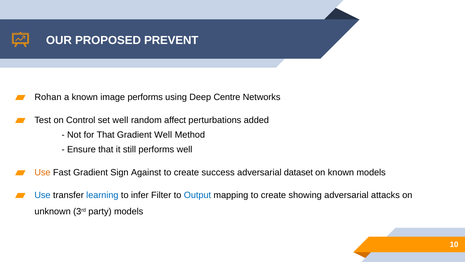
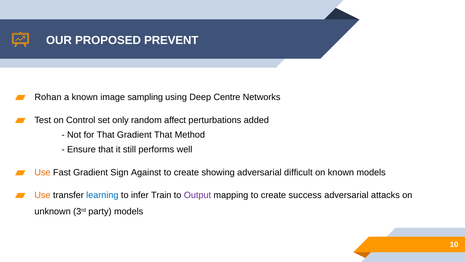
image performs: performs -> sampling (145, 97)
set well: well -> only (120, 120)
Gradient Well: Well -> That (163, 135)
success: success -> showing (218, 172)
dataset: dataset -> difficult (298, 172)
Use colour: blue -> orange (42, 195)
Filter: Filter -> Train (161, 195)
Output colour: blue -> purple (197, 195)
showing: showing -> success (305, 195)
